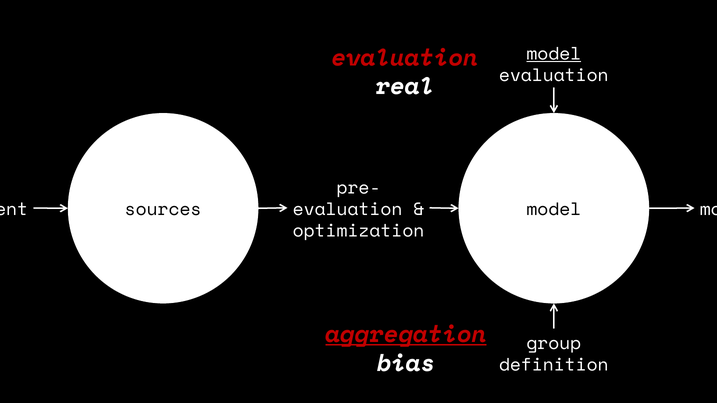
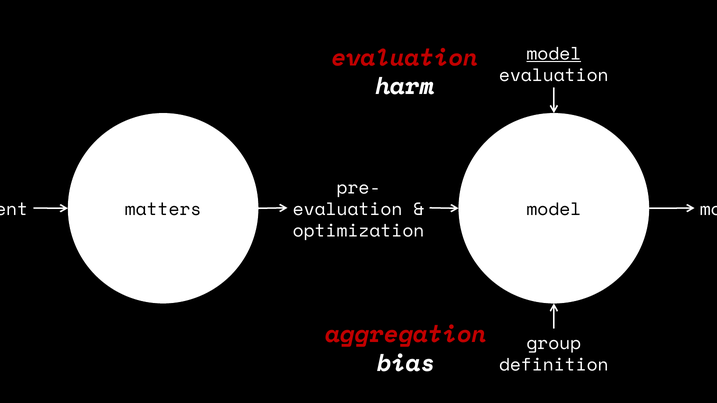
real: real -> harm (405, 86)
sources: sources -> matters (163, 210)
aggregation underline: present -> none (406, 335)
